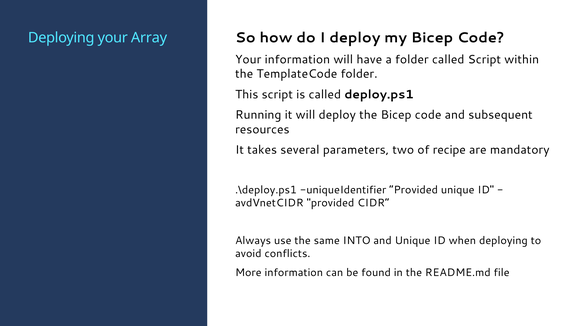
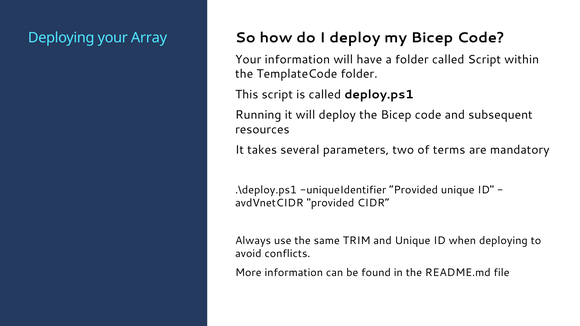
recipe: recipe -> terms (449, 150)
INTO: INTO -> TRIM (357, 241)
